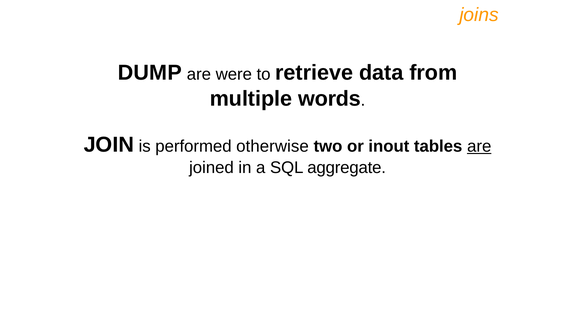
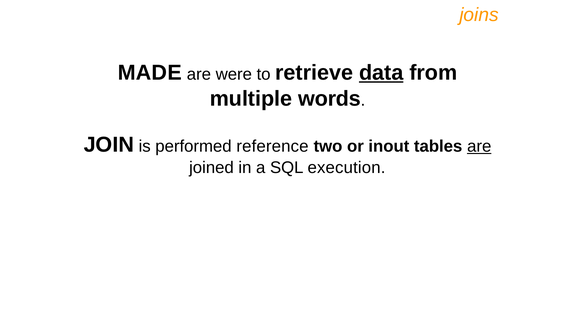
DUMP: DUMP -> MADE (150, 73)
data underline: none -> present (381, 73)
otherwise: otherwise -> reference (272, 146)
aggregate: aggregate -> execution (346, 167)
